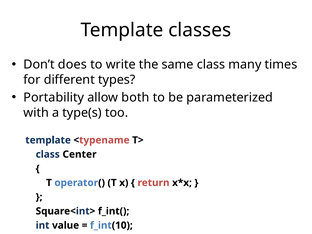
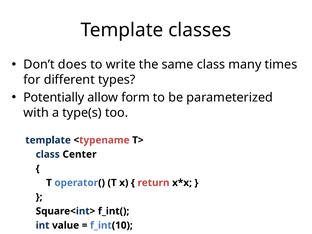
Portability: Portability -> Potentially (54, 98)
both: both -> form (136, 98)
